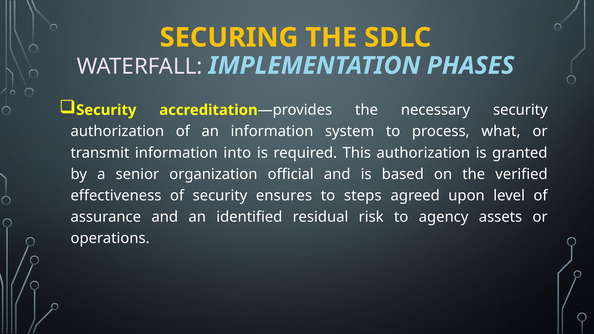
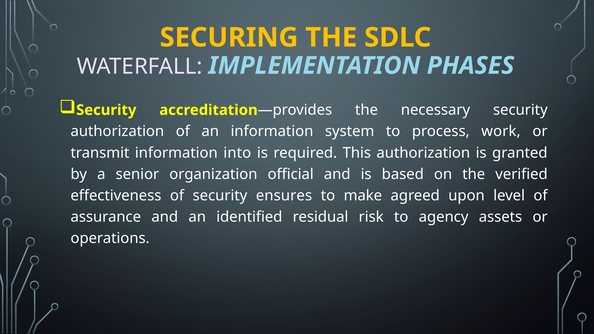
what: what -> work (501, 131)
steps: steps -> make (363, 196)
